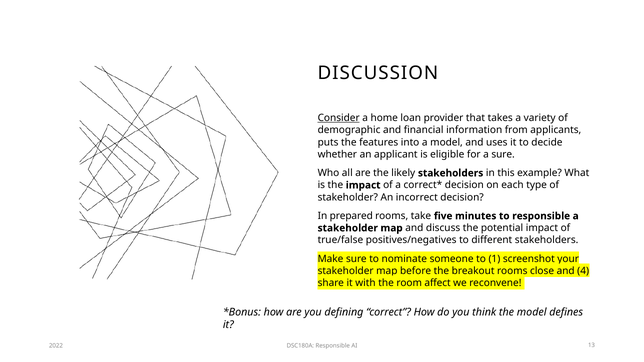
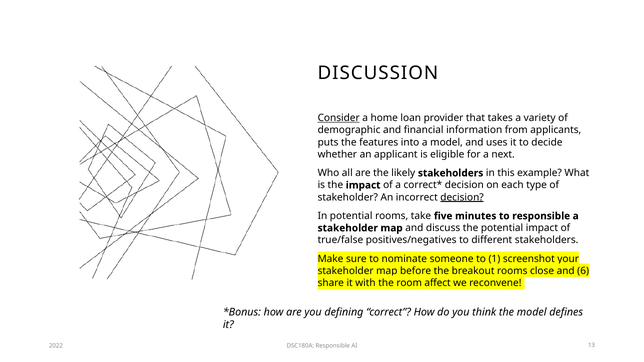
a sure: sure -> next (503, 154)
decision underline: none -> present (462, 197)
In prepared: prepared -> potential (351, 216)
4: 4 -> 6 (583, 271)
